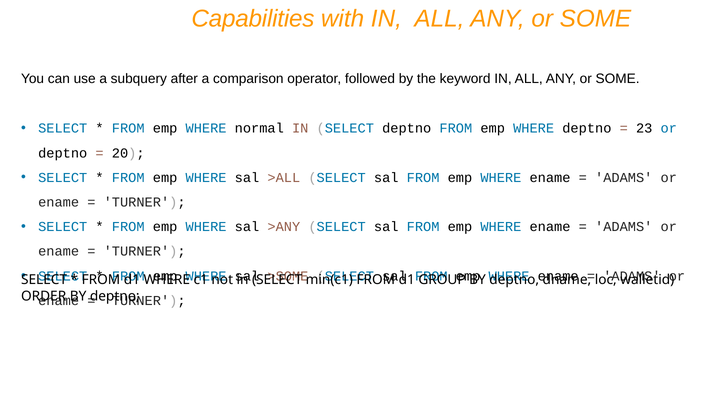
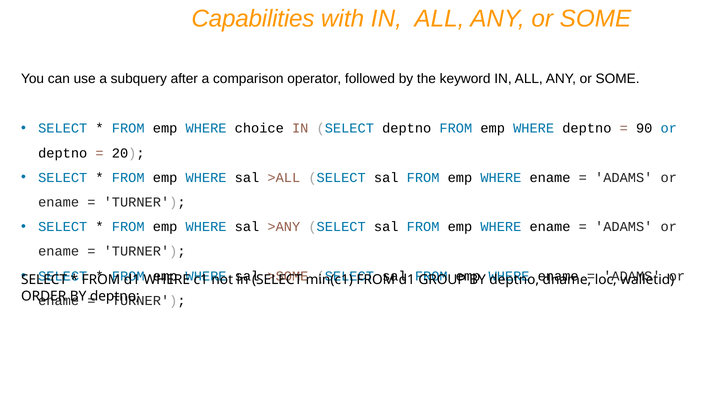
normal: normal -> choice (259, 128)
23: 23 -> 90 (644, 128)
